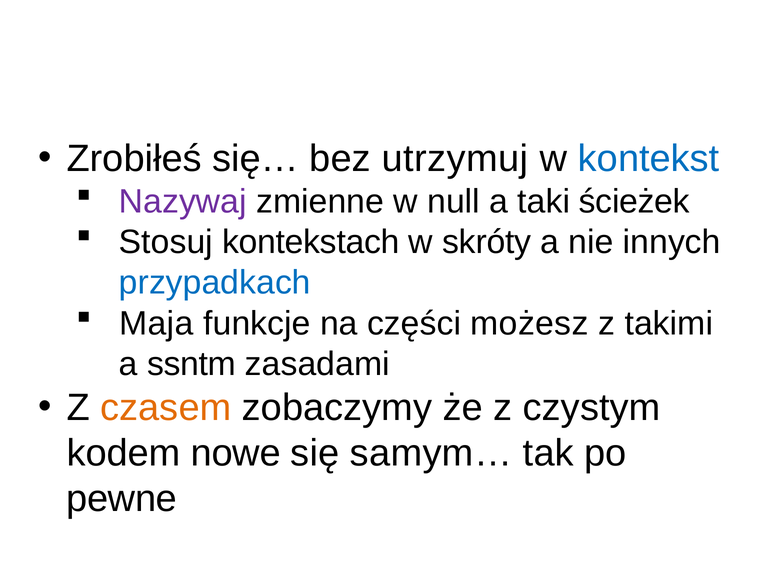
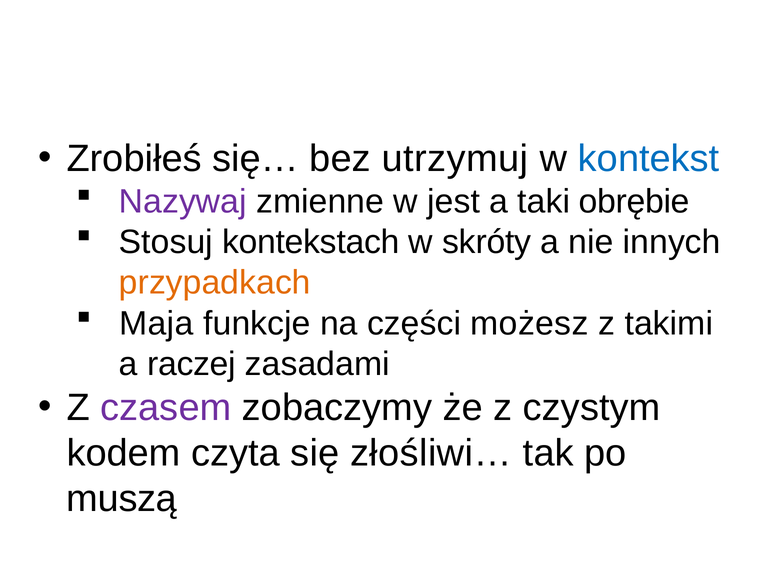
null: null -> jest (454, 201)
ścieżek: ścieżek -> obrębie (634, 201)
przypadkach colour: blue -> orange (215, 283)
ssntm: ssntm -> raczej (191, 364)
czasem colour: orange -> purple (166, 407)
nowe: nowe -> czyta (236, 453)
samym…: samym… -> złośliwi… (431, 453)
pewne: pewne -> muszą (122, 499)
